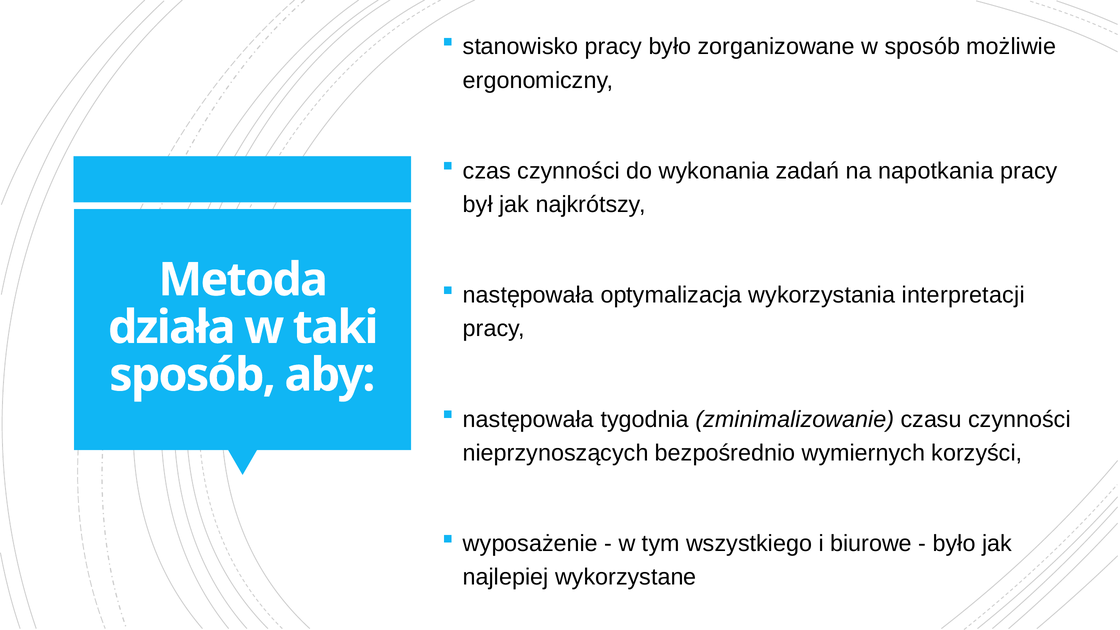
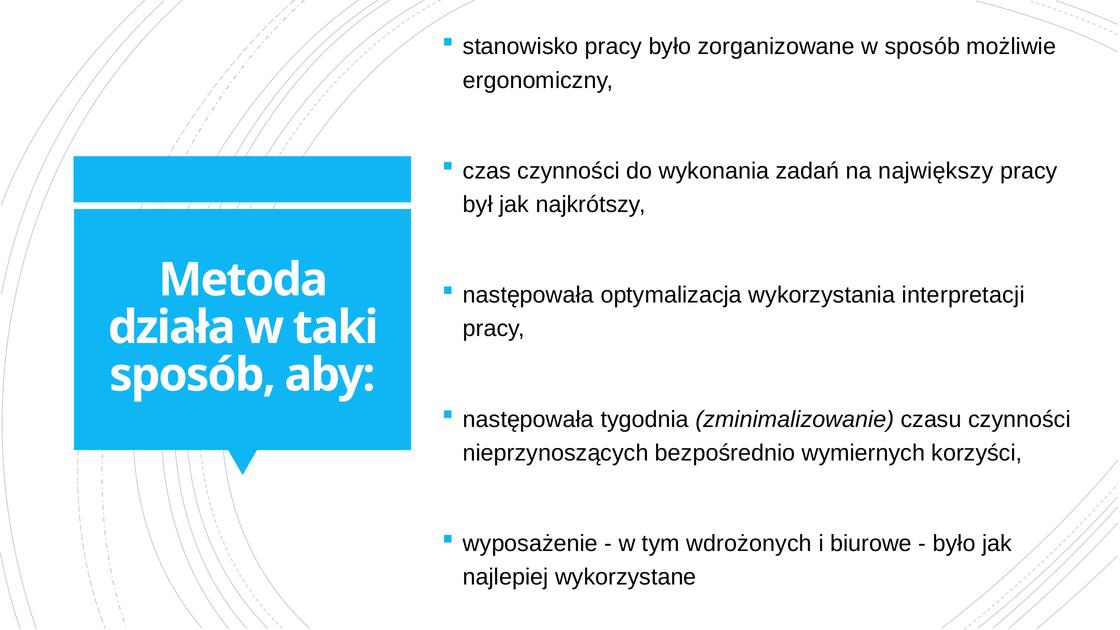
napotkania: napotkania -> największy (936, 171)
wszystkiego: wszystkiego -> wdrożonych (749, 544)
